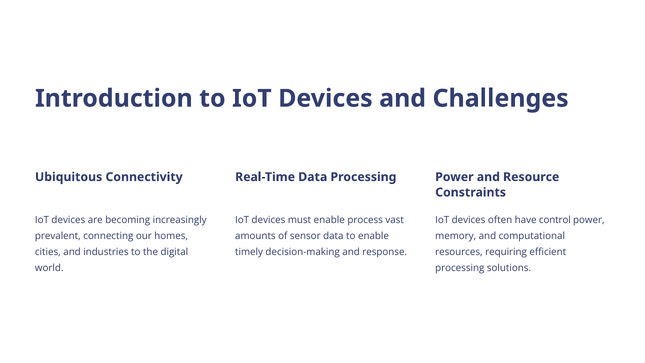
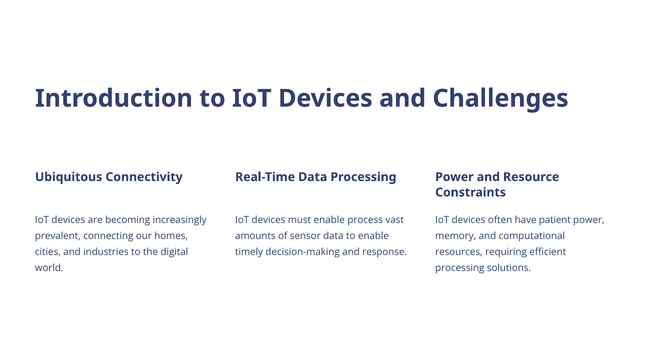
control: control -> patient (555, 220)
